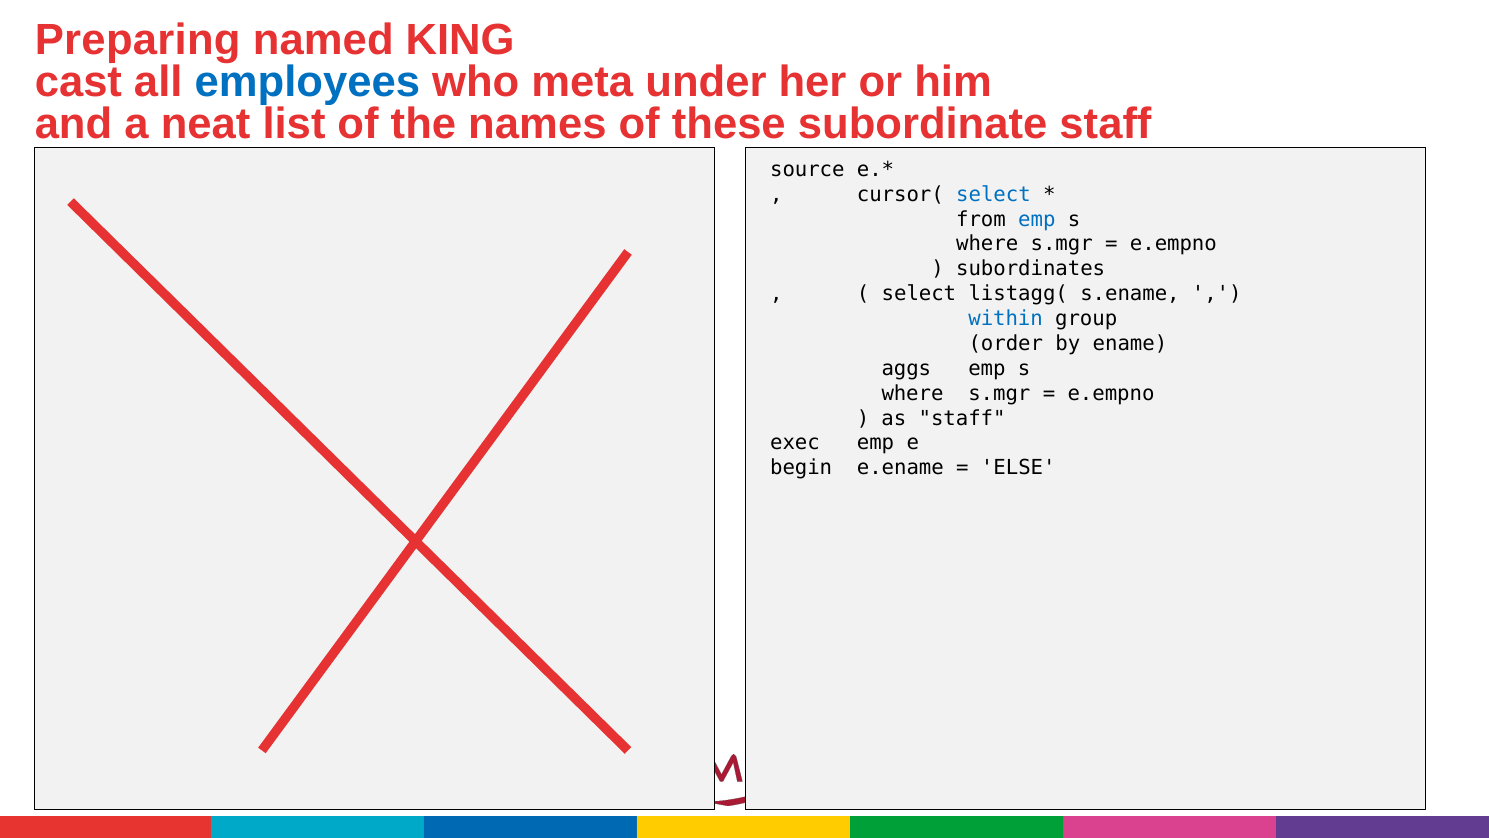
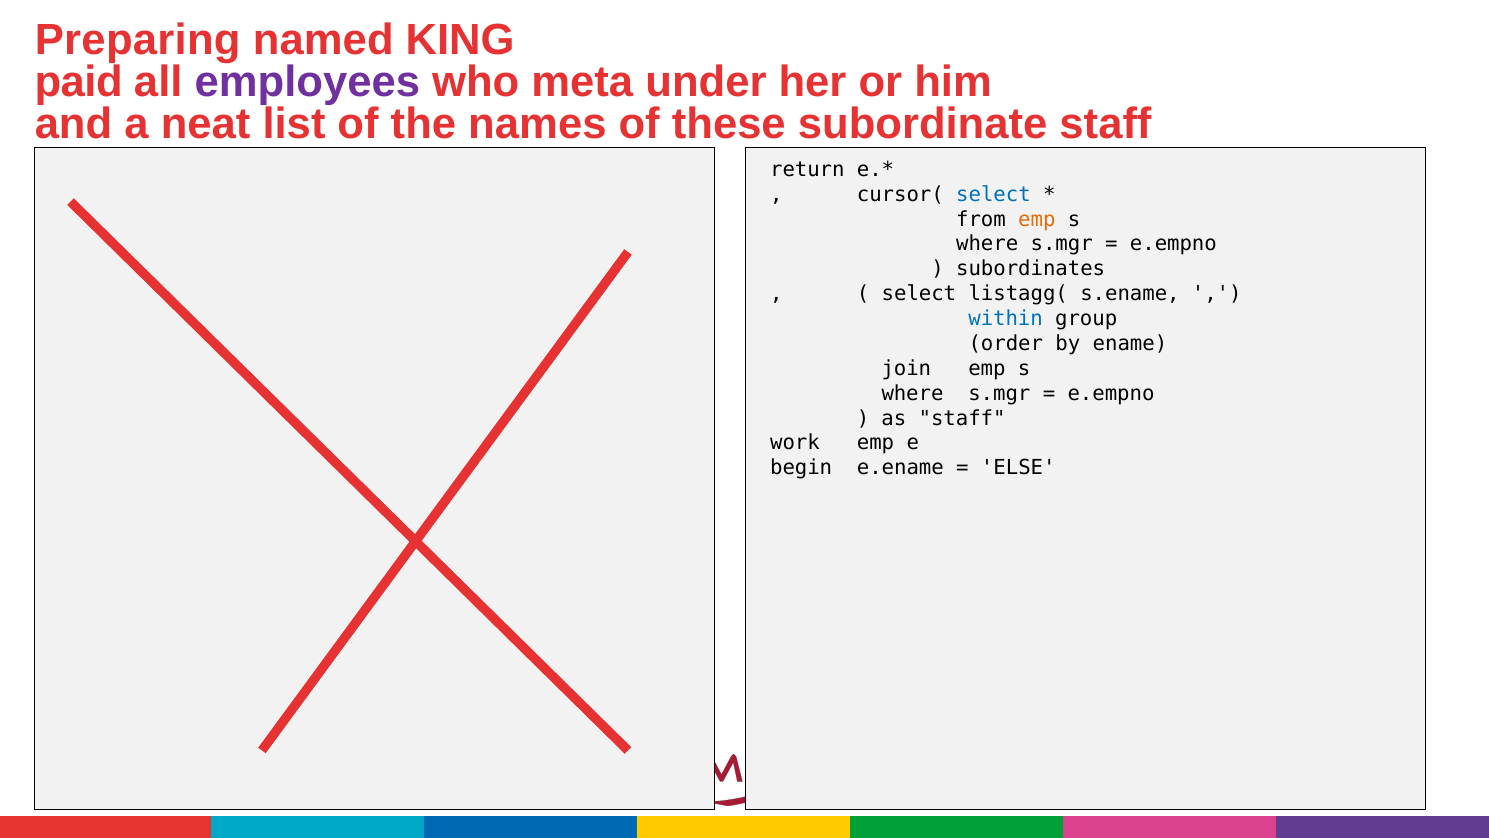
cast: cast -> paid (79, 82)
employees colour: blue -> purple (307, 82)
source: source -> return (807, 169)
emp colour: blue -> orange (1037, 219)
aggs: aggs -> join (906, 368)
exec: exec -> work (795, 443)
